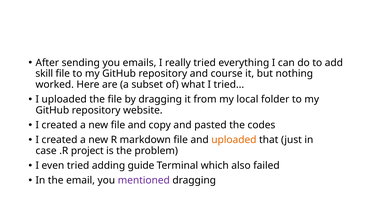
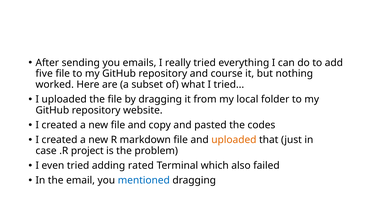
skill: skill -> five (44, 74)
guide: guide -> rated (141, 166)
mentioned colour: purple -> blue (144, 181)
